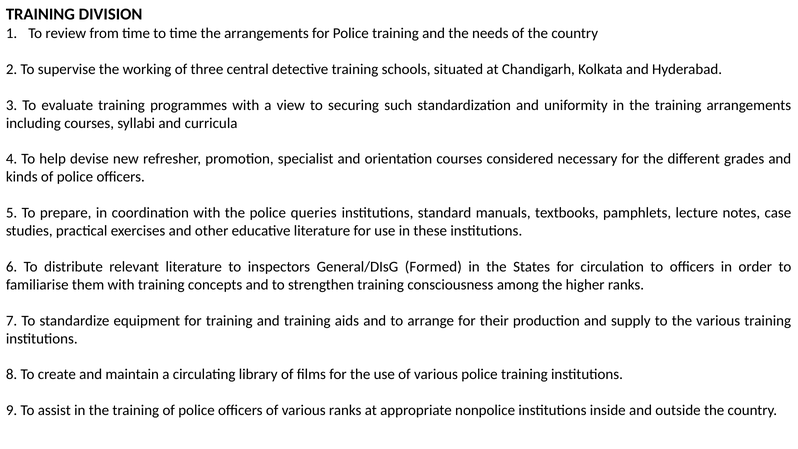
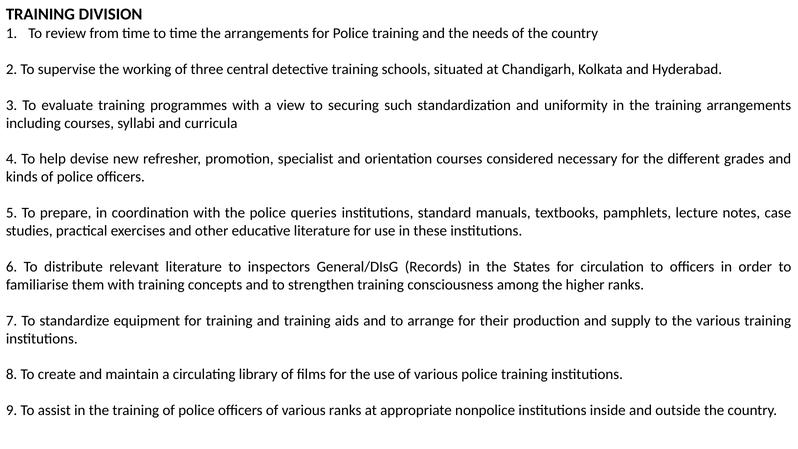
Formed: Formed -> Records (433, 267)
